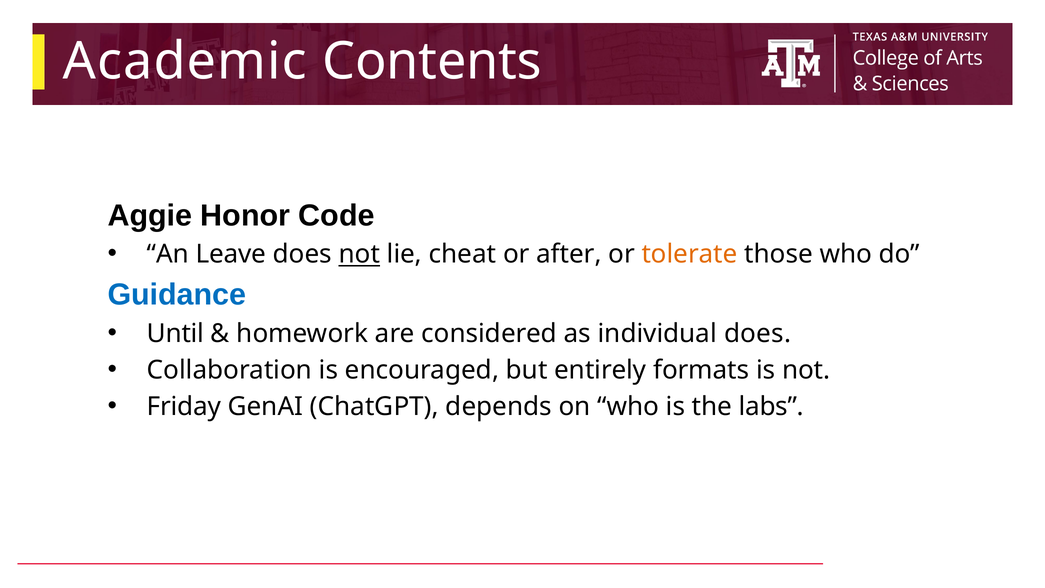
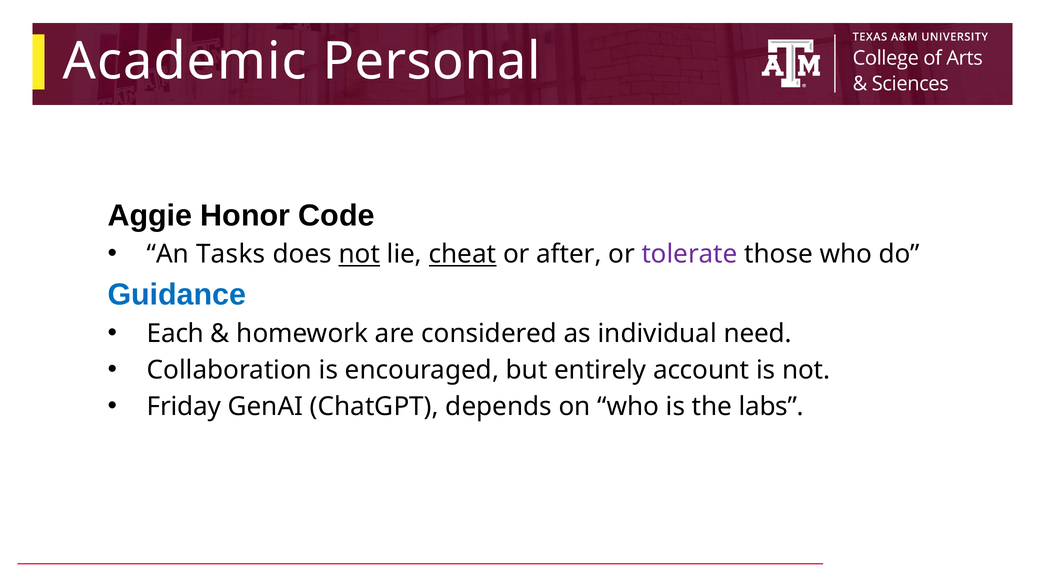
Contents: Contents -> Personal (432, 61)
Leave: Leave -> Tasks (231, 254)
cheat underline: none -> present (463, 254)
tolerate colour: orange -> purple (690, 254)
Until: Until -> Each (175, 333)
individual does: does -> need (758, 333)
formats: formats -> account (701, 370)
